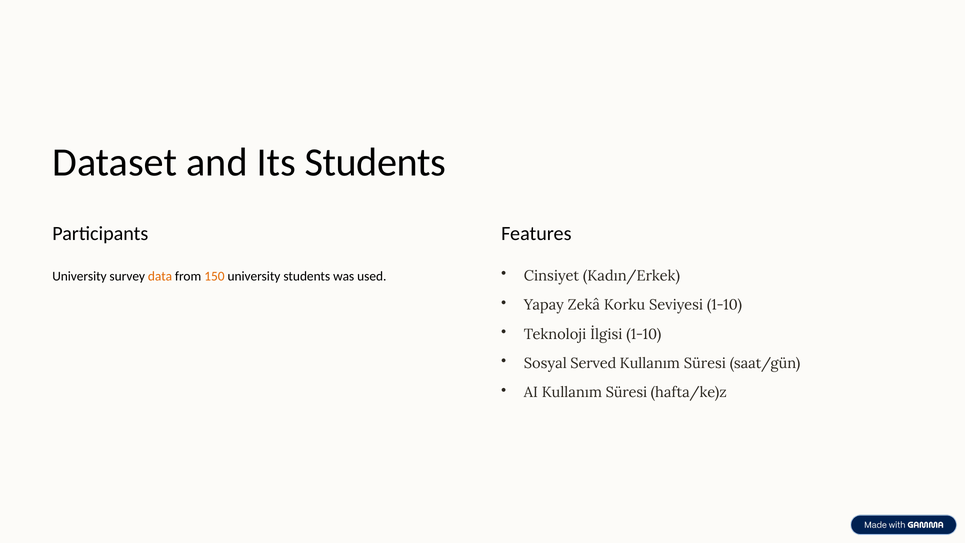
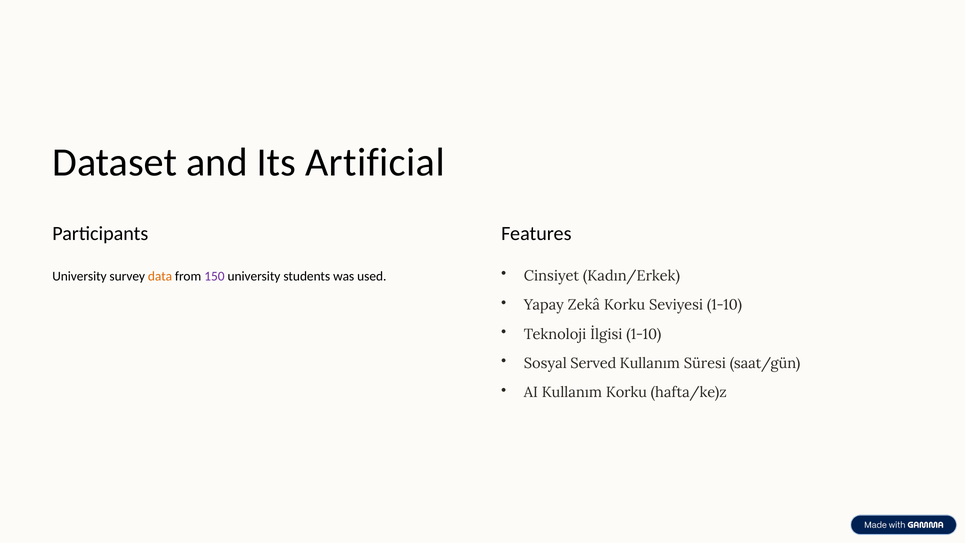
Its Students: Students -> Artificial (375, 162)
150 colour: orange -> purple (214, 276)
AI Kullanım Süresi: Süresi -> Korku (626, 392)
